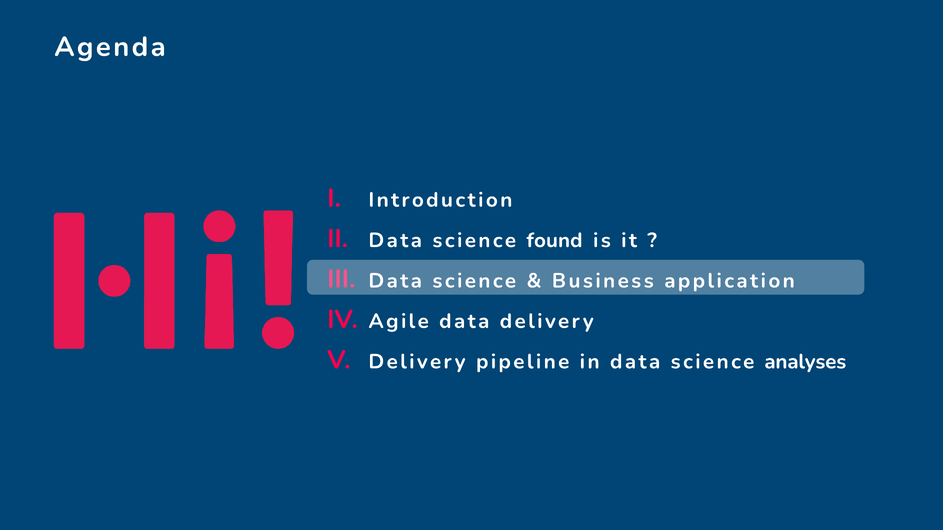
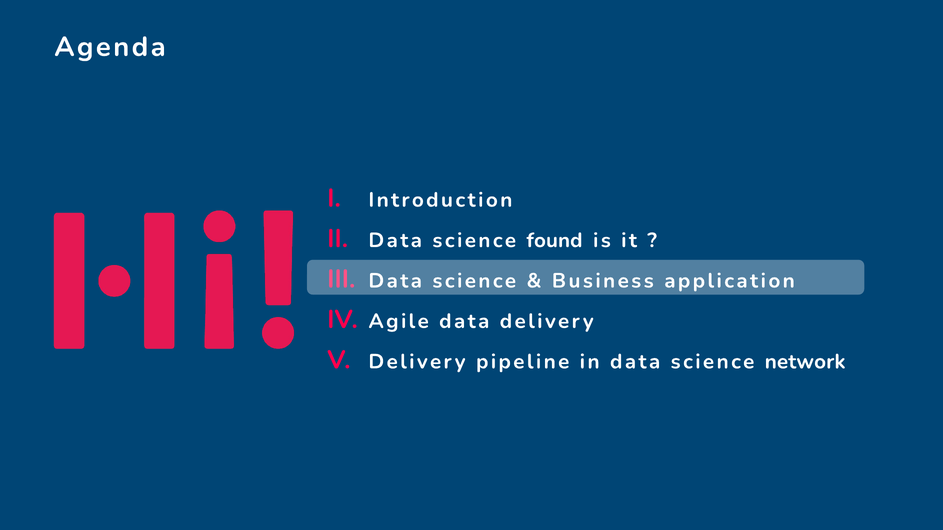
analyses: analyses -> network (805, 362)
